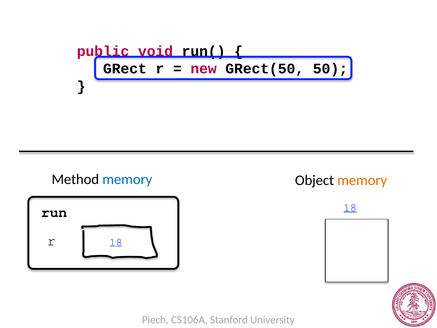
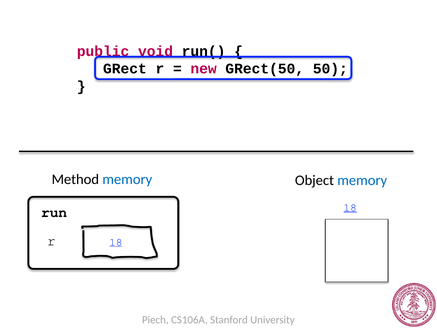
memory colour: orange -> blue (362, 180)
